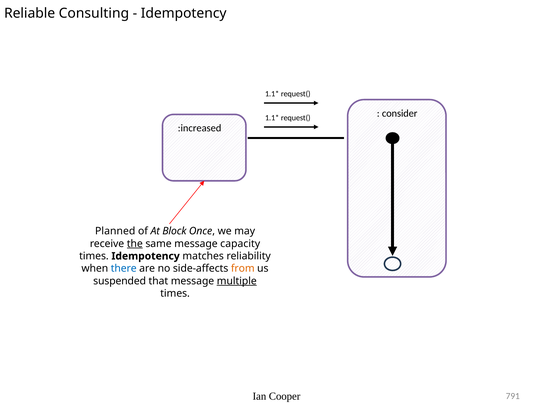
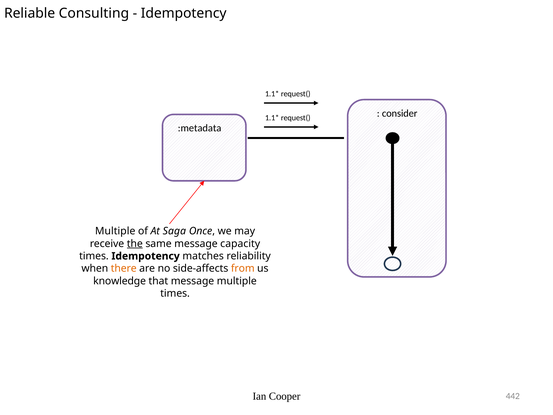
:increased: :increased -> :metadata (200, 128)
Planned: Planned -> Multiple (115, 231)
Block: Block -> Saga (174, 231)
there colour: blue -> orange (124, 268)
suspended: suspended -> knowledge (120, 281)
multiple underline: present -> none (237, 281)
791: 791 -> 442 (513, 396)
